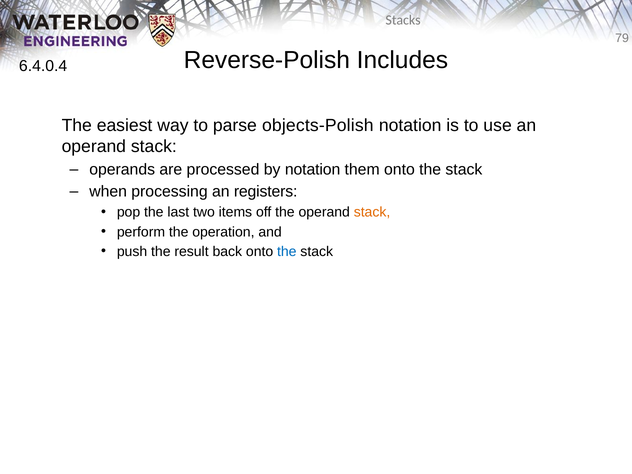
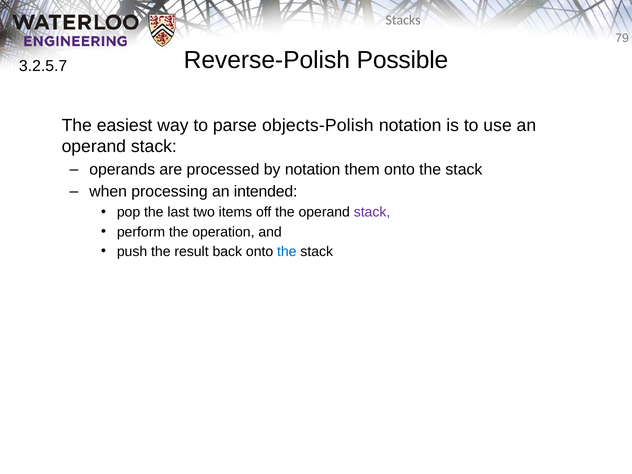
Includes: Includes -> Possible (403, 60)
6.4.0.4: 6.4.0.4 -> 3.2.5.7 (43, 66)
registers: registers -> intended (266, 192)
stack colour: orange -> purple (372, 212)
